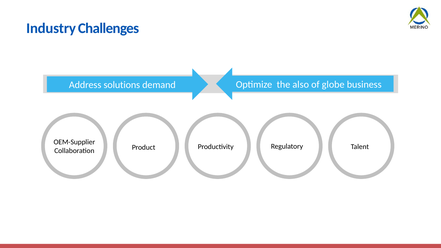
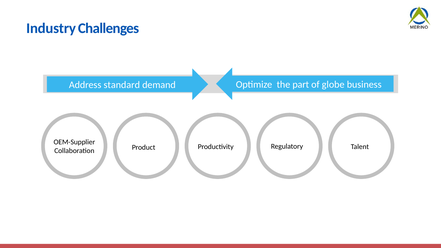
solutions: solutions -> standard (122, 85)
also: also -> part (301, 84)
